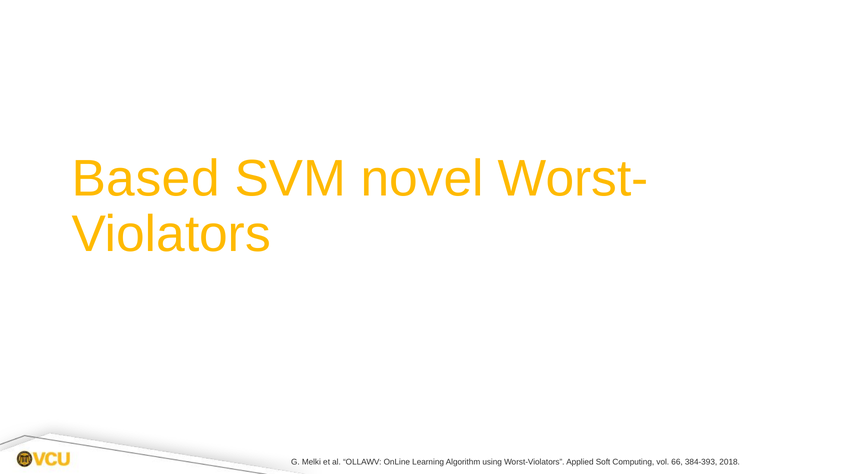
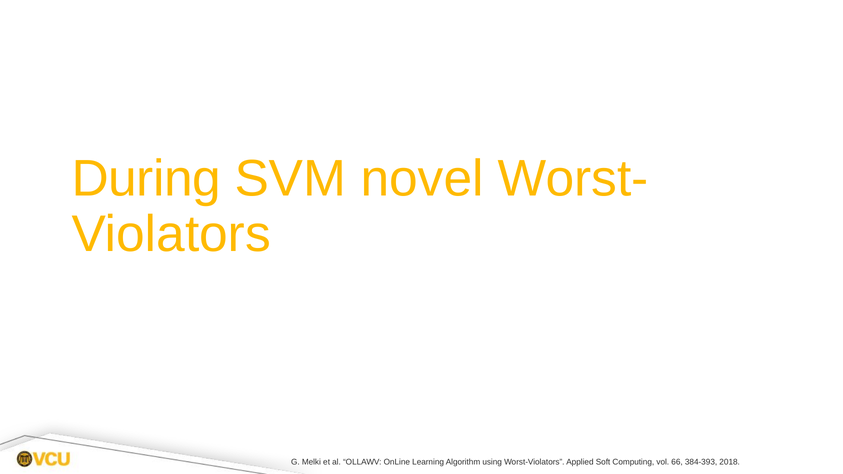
Based: Based -> During (146, 179)
